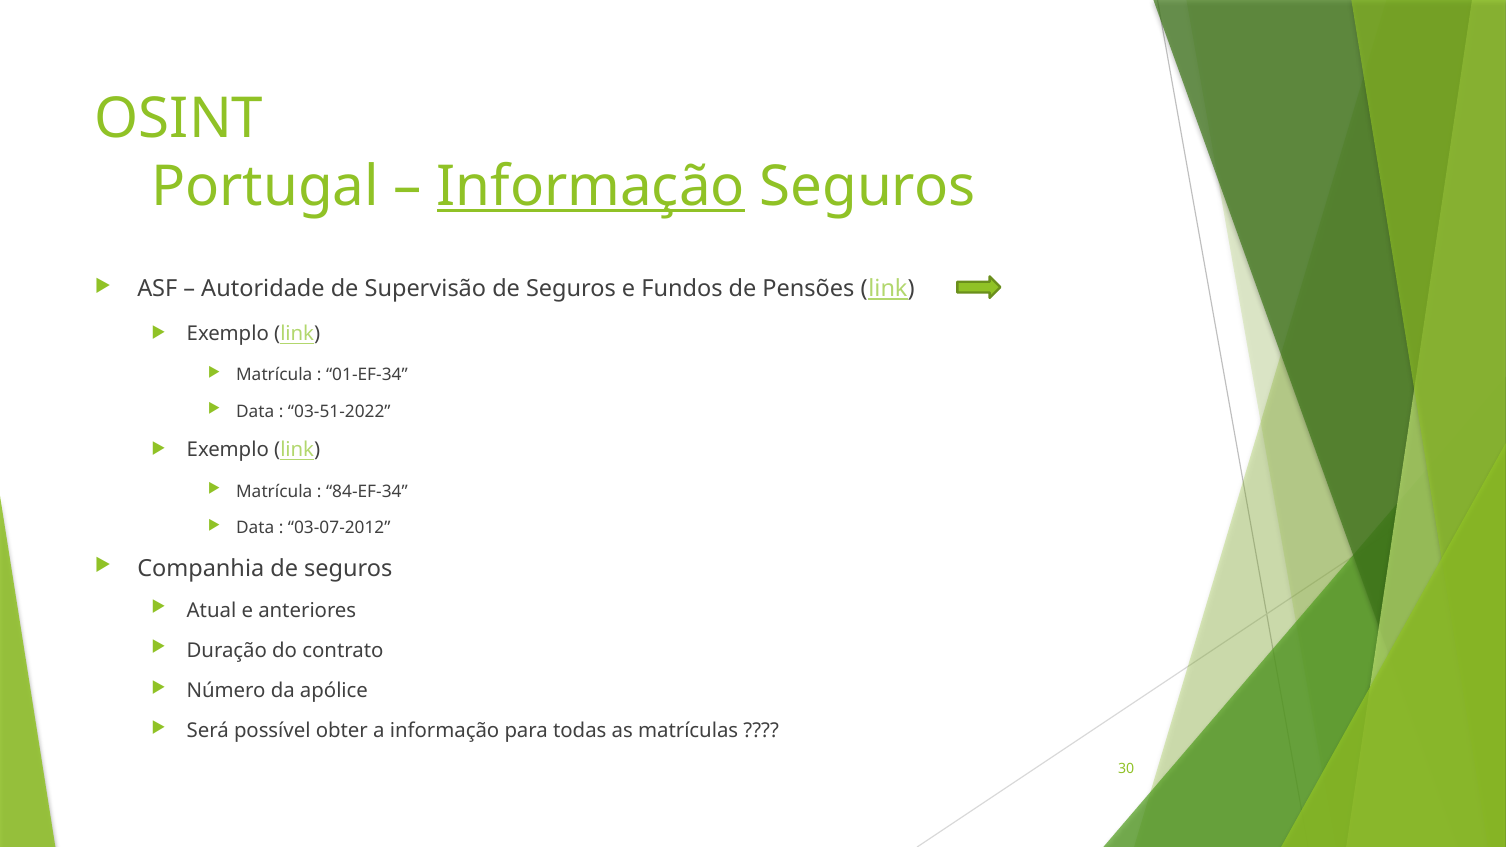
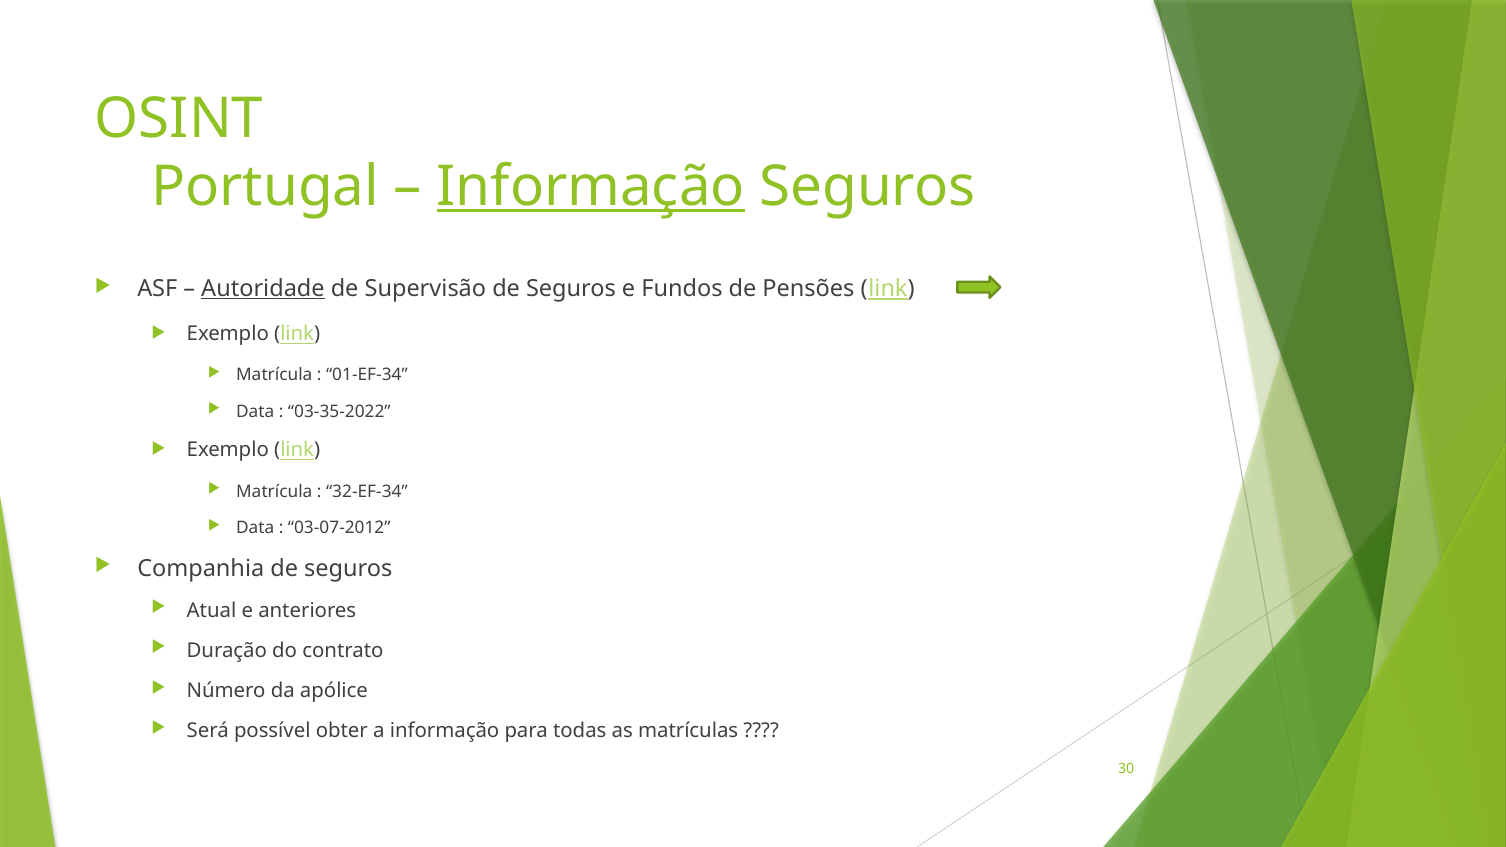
Autoridade underline: none -> present (263, 288)
03-51-2022: 03-51-2022 -> 03-35-2022 (339, 412)
84-EF-34: 84-EF-34 -> 32-EF-34 (367, 492)
